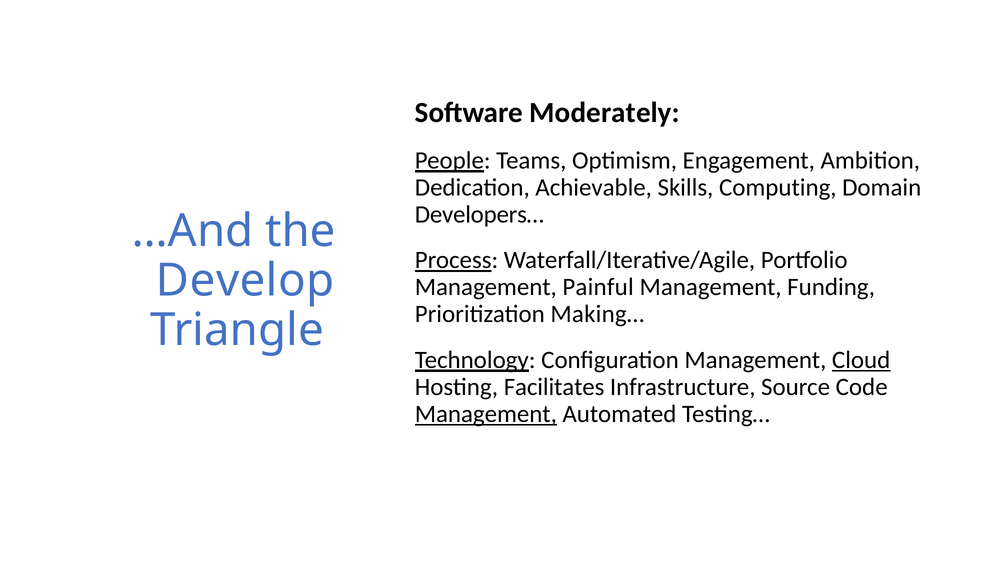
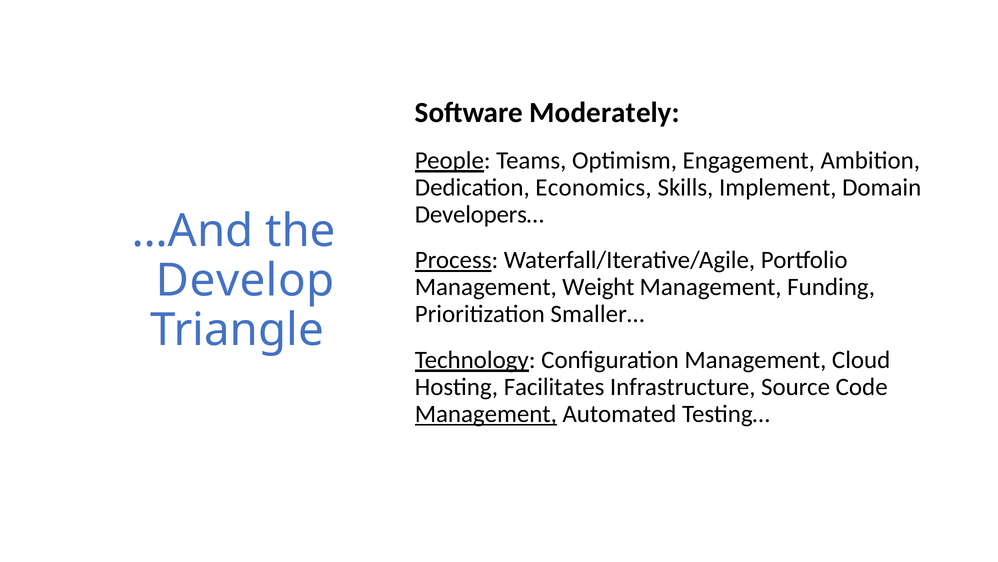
Achievable: Achievable -> Economics (594, 187)
Computing: Computing -> Implement (778, 187)
Painful: Painful -> Weight (598, 287)
Making…: Making… -> Smaller… (597, 314)
Cloud underline: present -> none (861, 359)
